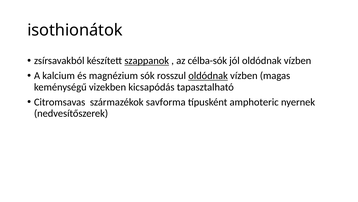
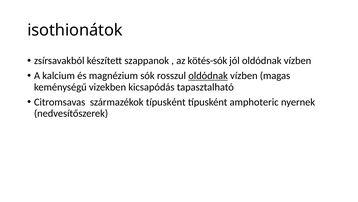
szappanok underline: present -> none (147, 61)
célba-sók: célba-sók -> kötés-sók (207, 61)
származékok savforma: savforma -> típusként (166, 102)
